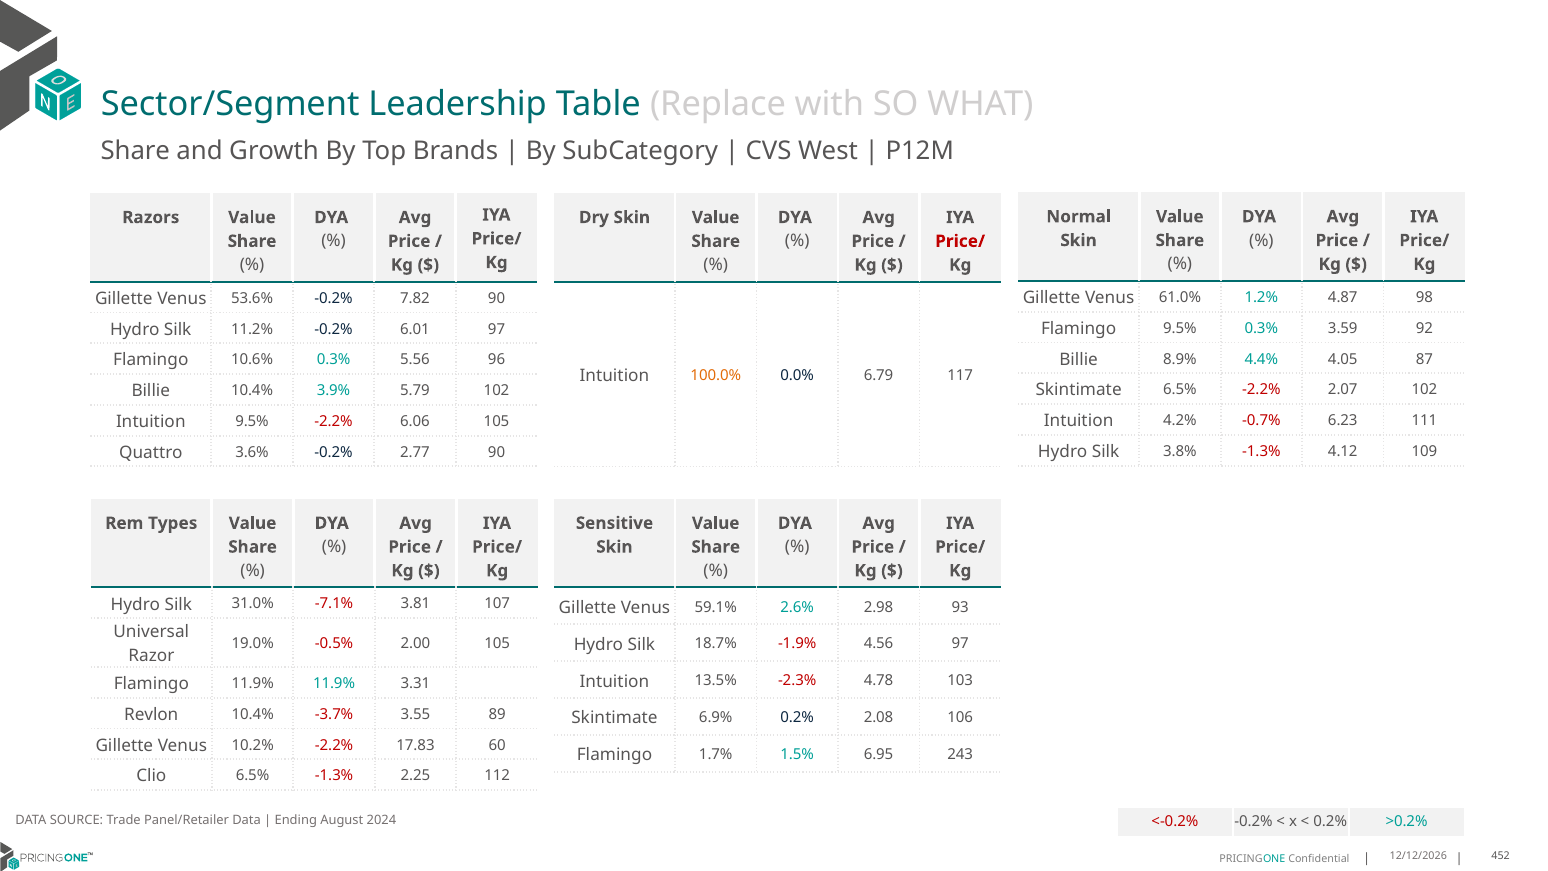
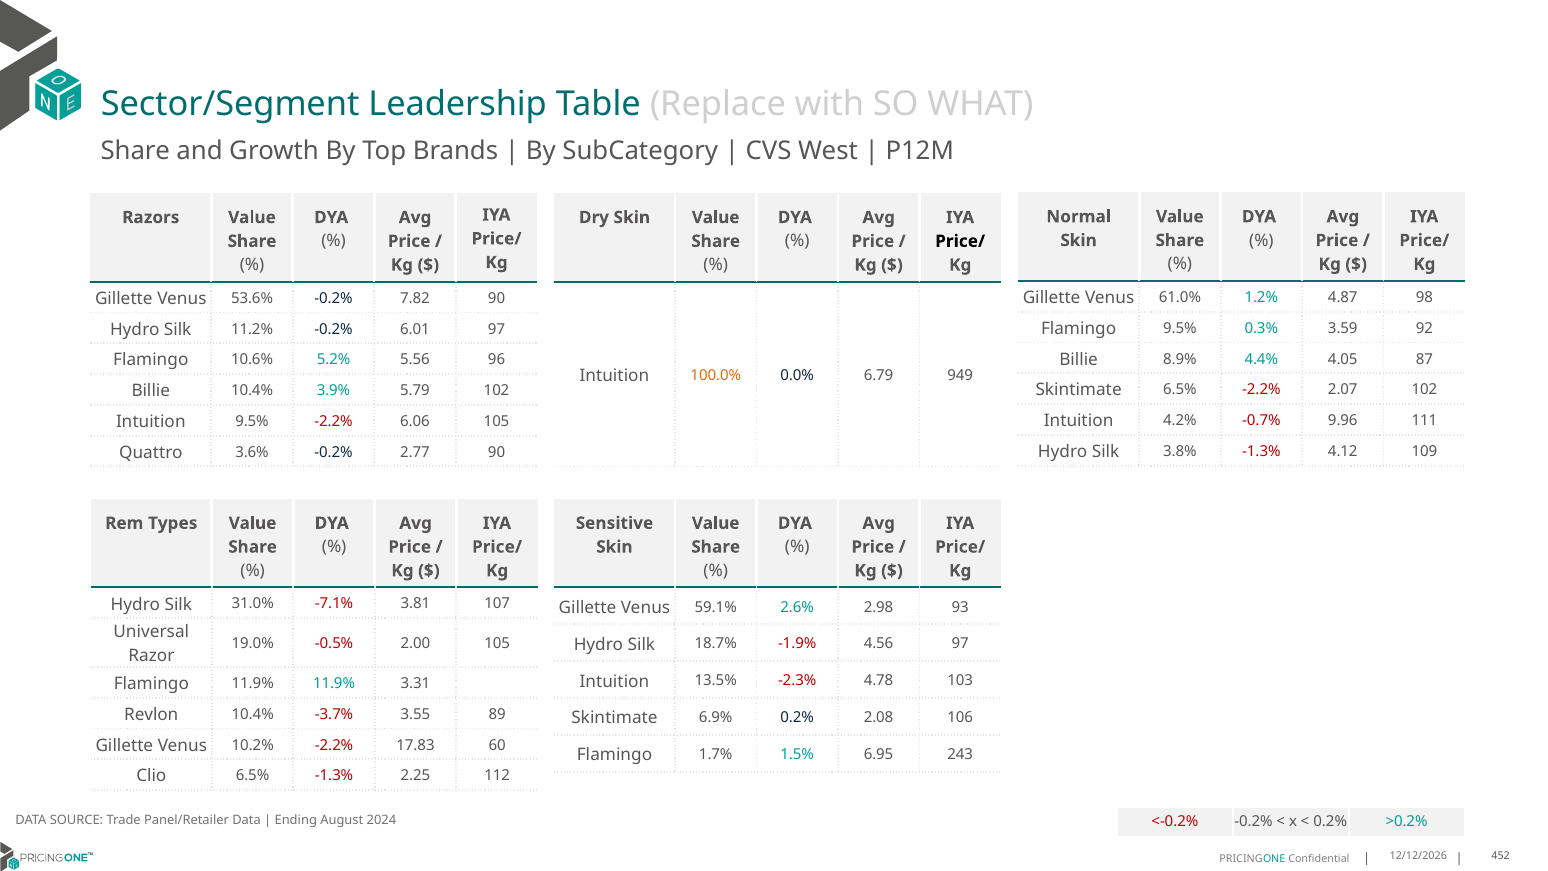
Price/ colour: red -> black (960, 241)
10.6% 0.3%: 0.3% -> 5.2% (334, 360)
117: 117 -> 949 (960, 375)
6.23: 6.23 -> 9.96 (1343, 421)
